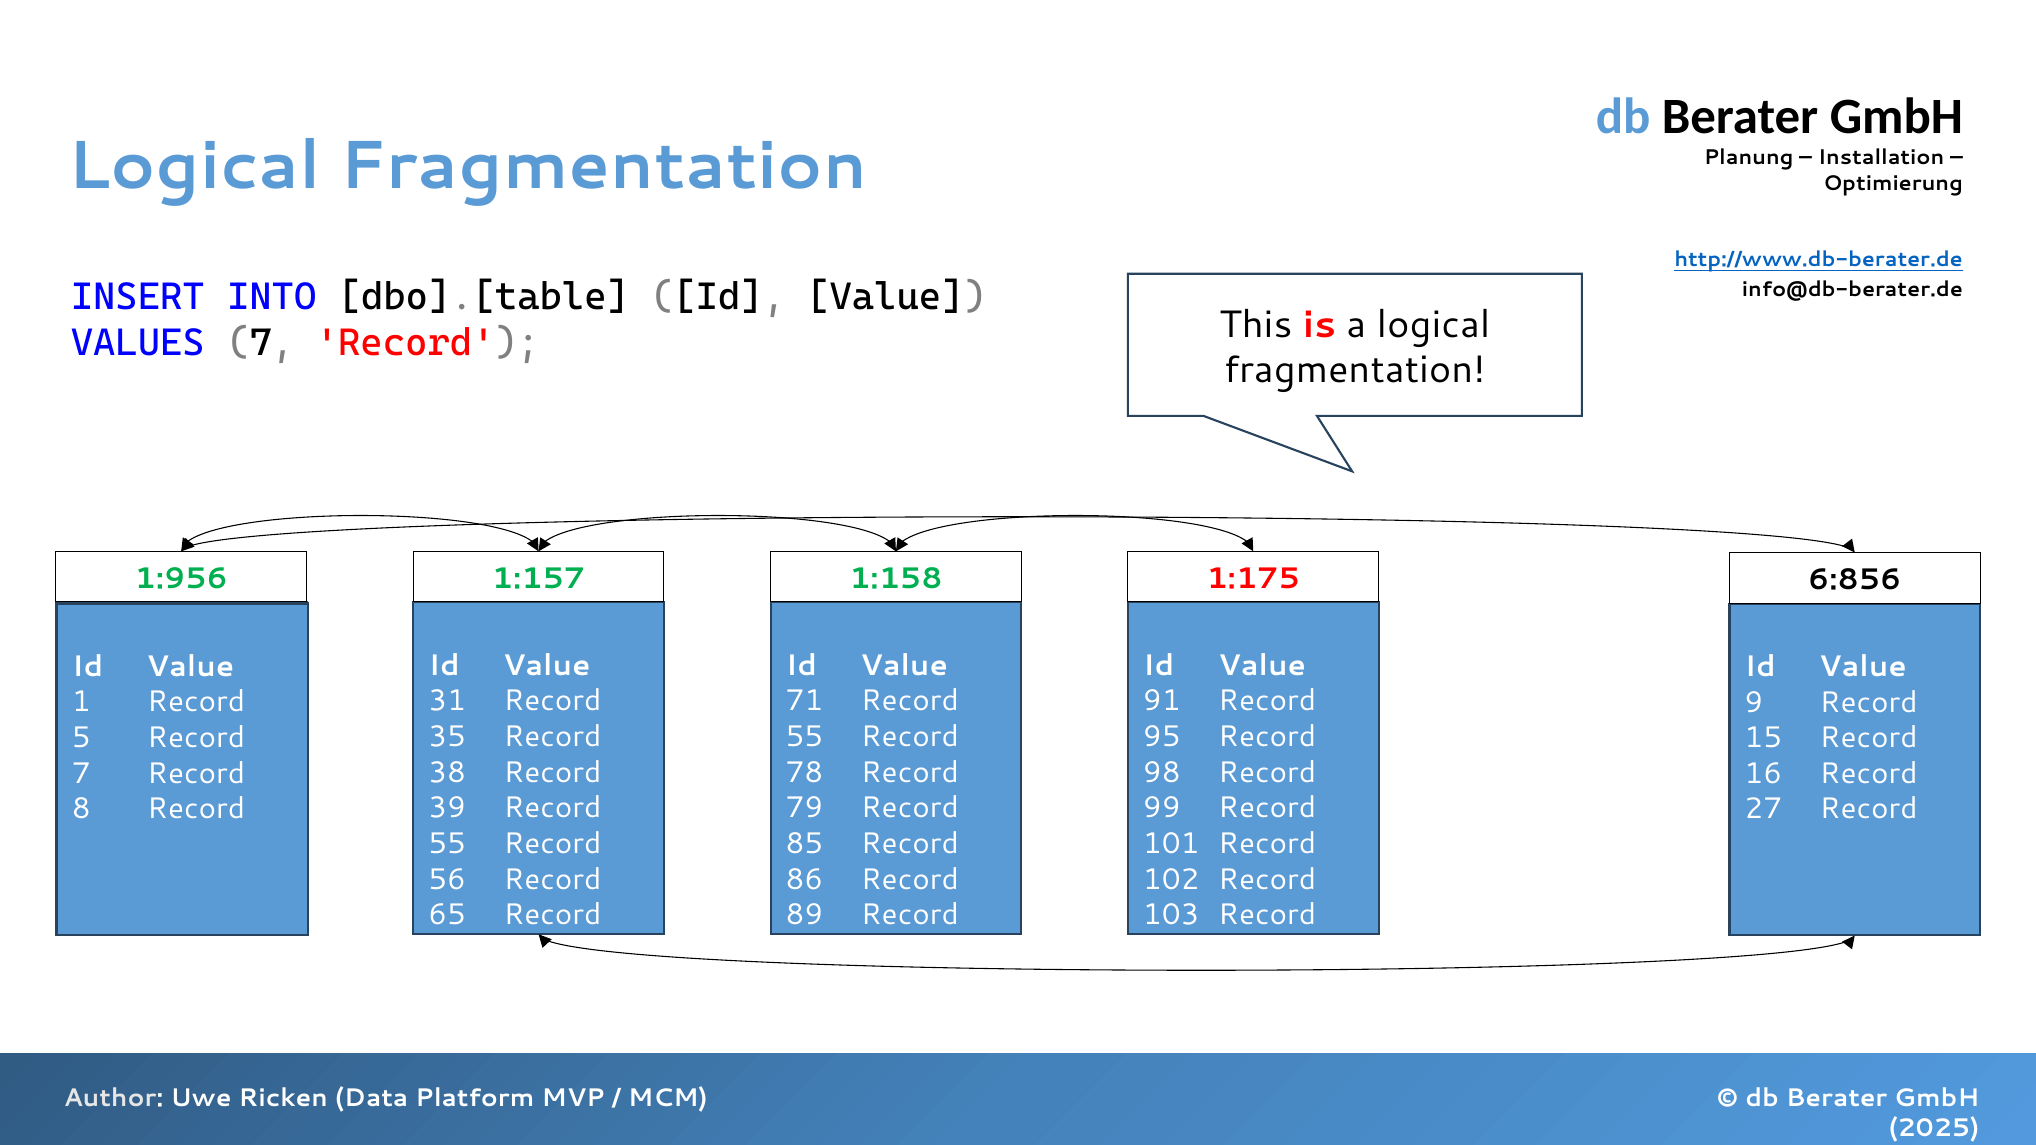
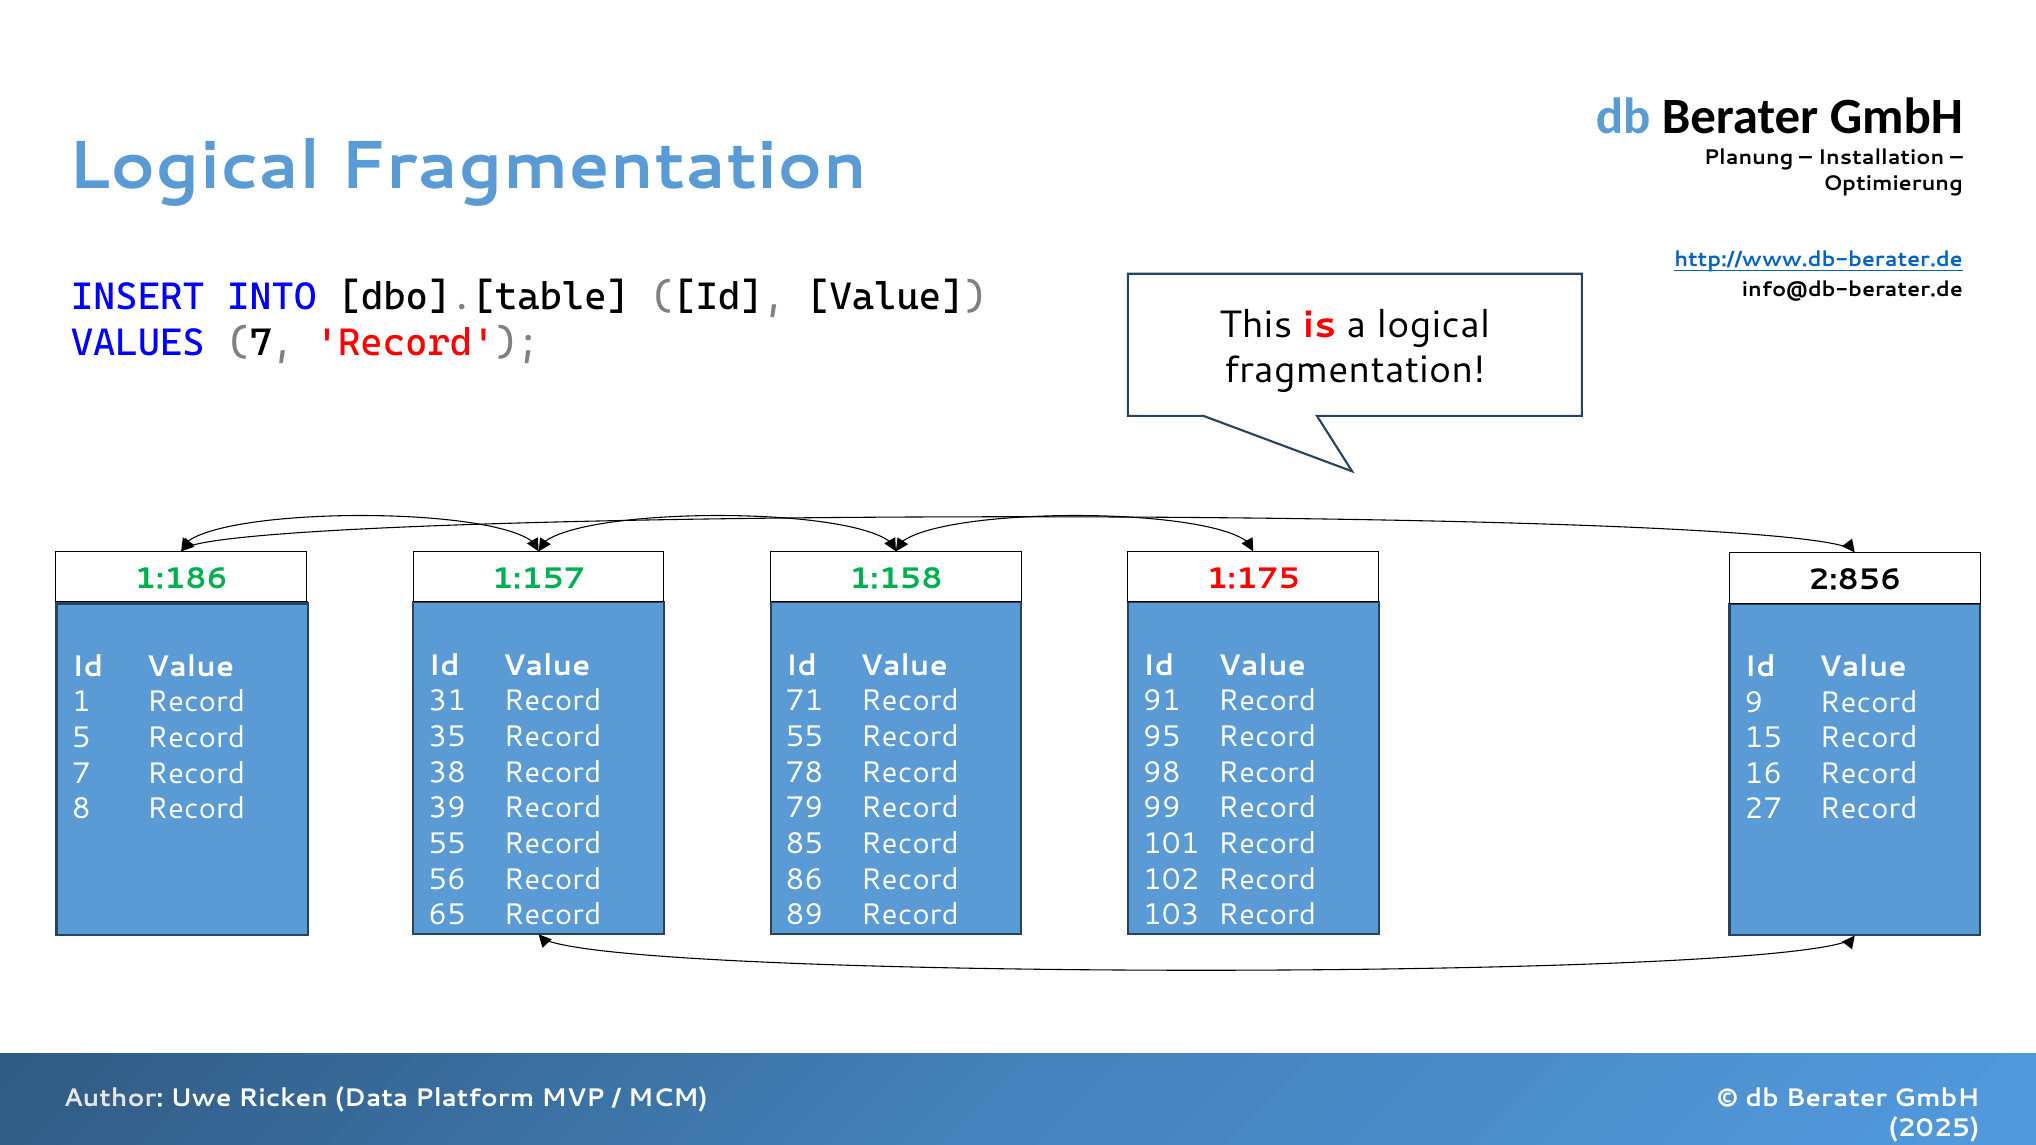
1:956: 1:956 -> 1:186 (181, 579)
6:856: 6:856 -> 2:856 (1855, 580)
